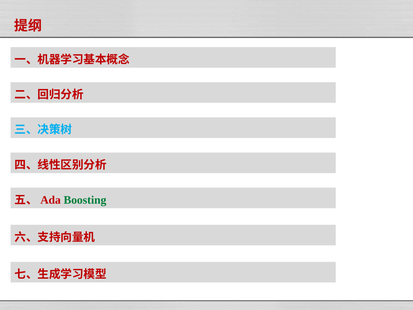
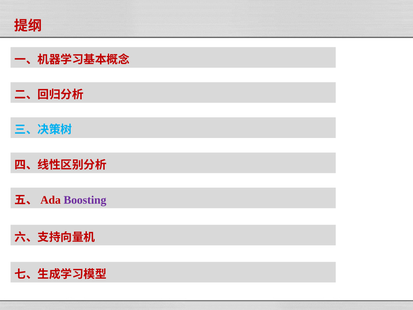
Boosting colour: green -> purple (85, 200)
